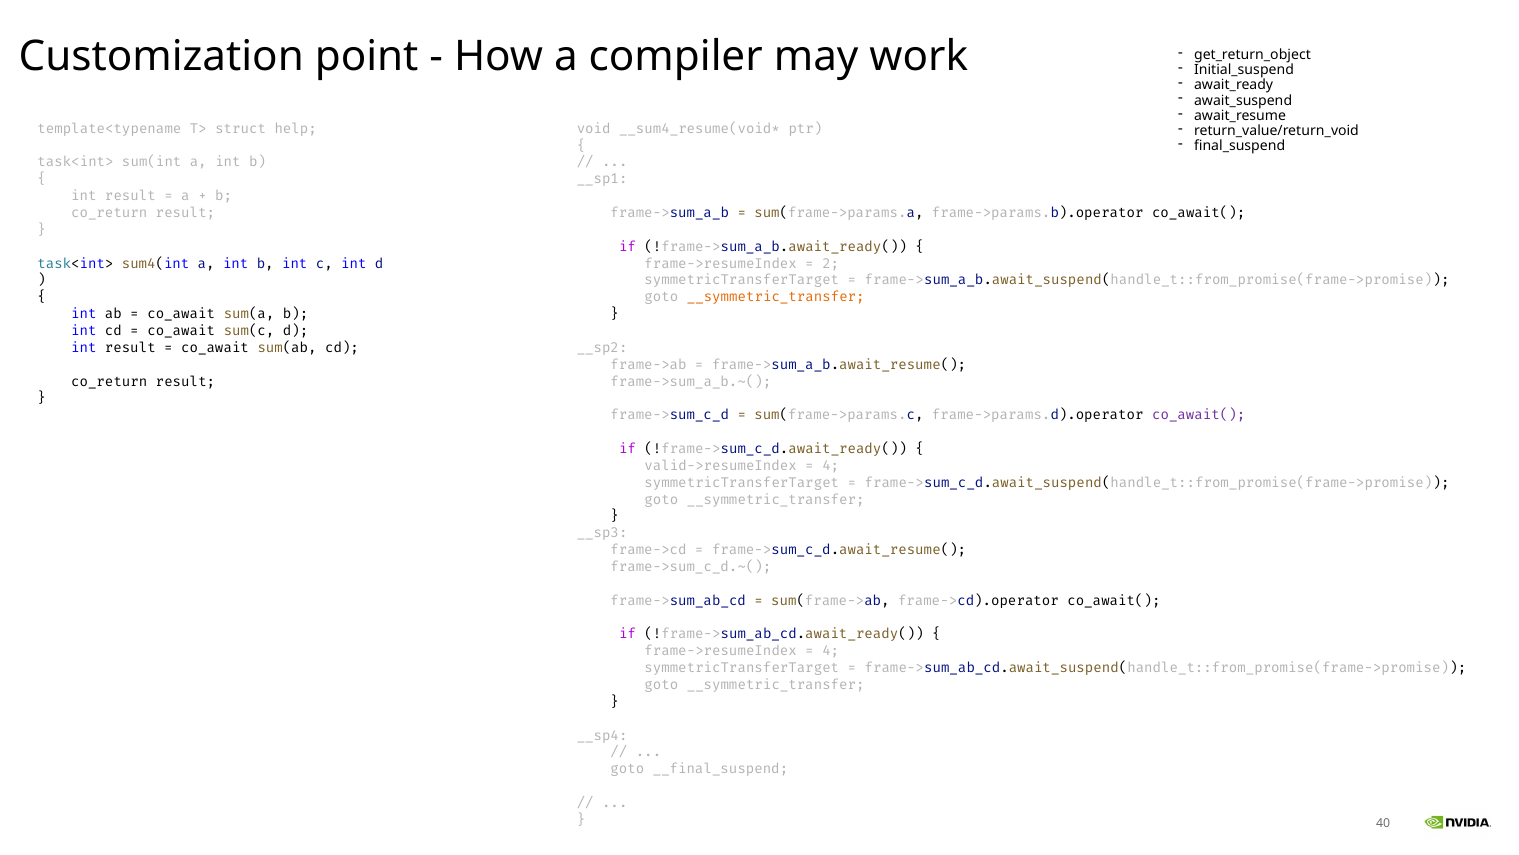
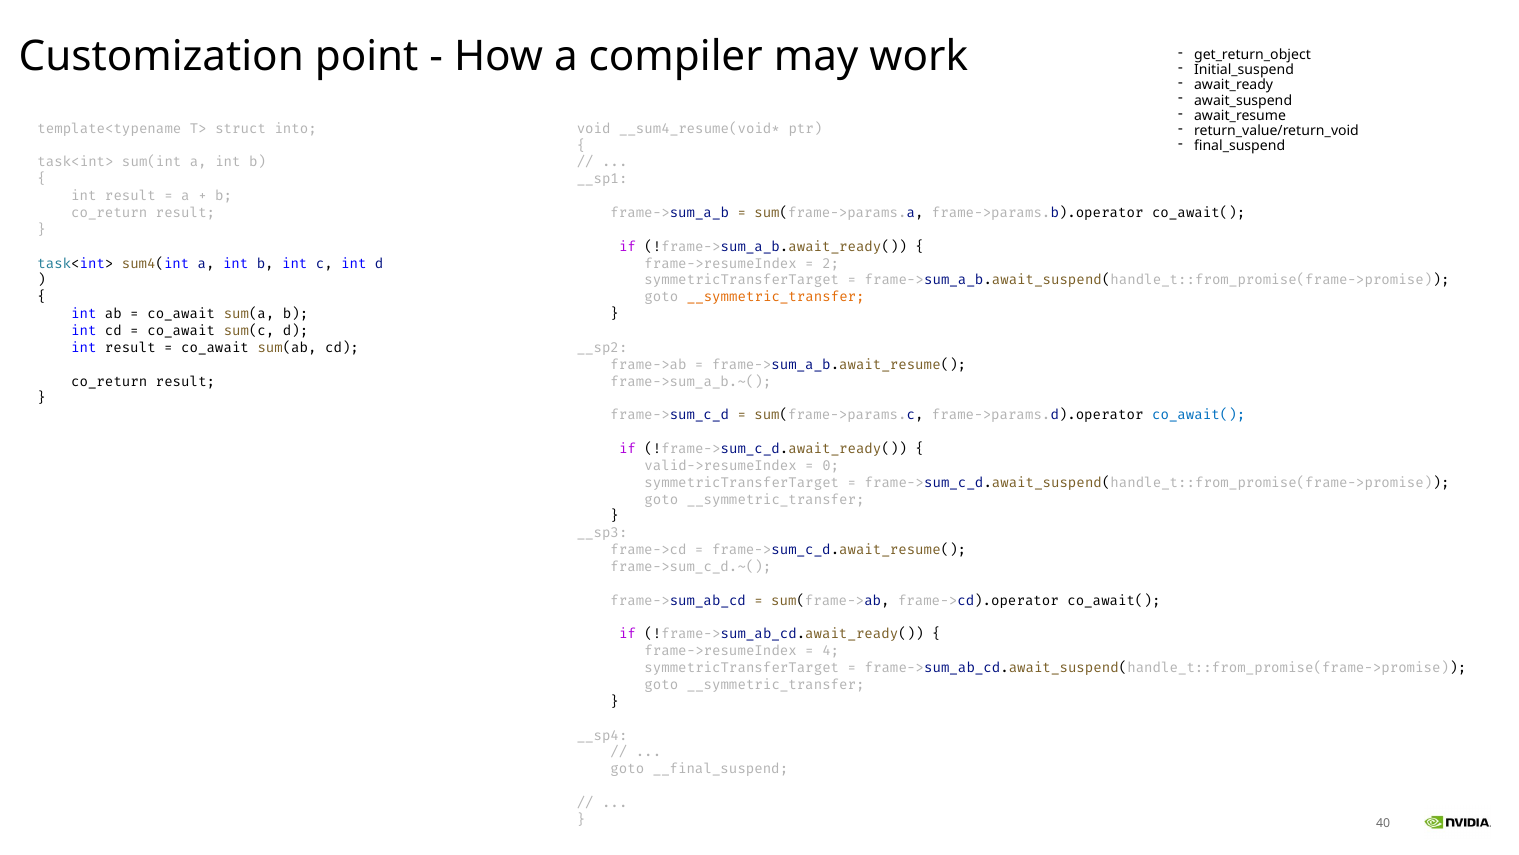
help: help -> into (296, 128)
co_await( colour: purple -> blue (1199, 415)
4: 4 -> 0 (831, 465)
